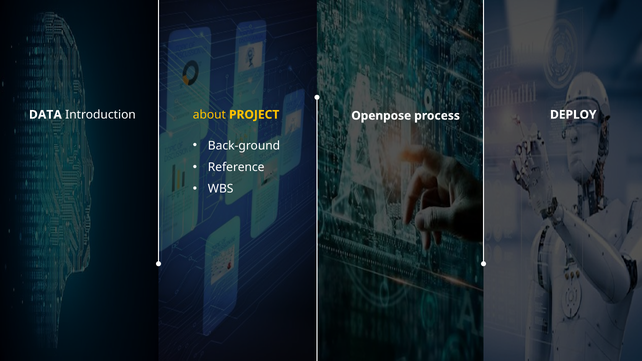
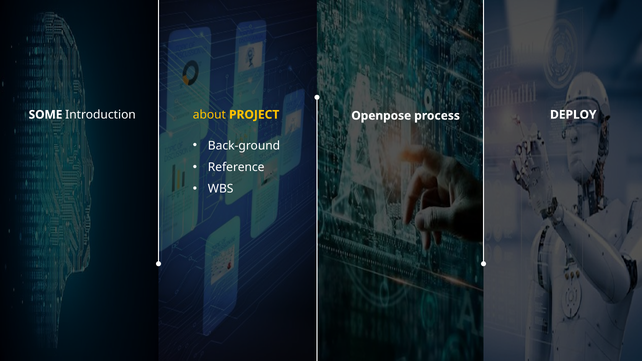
DATA: DATA -> SOME (46, 115)
